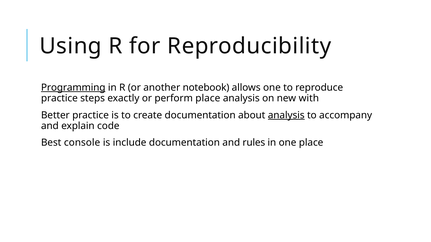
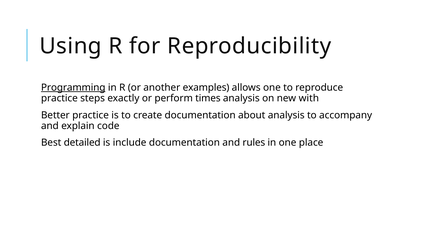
notebook: notebook -> examples (206, 88)
perform place: place -> times (208, 98)
analysis underline: present -> none (286, 115)
console: console -> detailed (82, 143)
